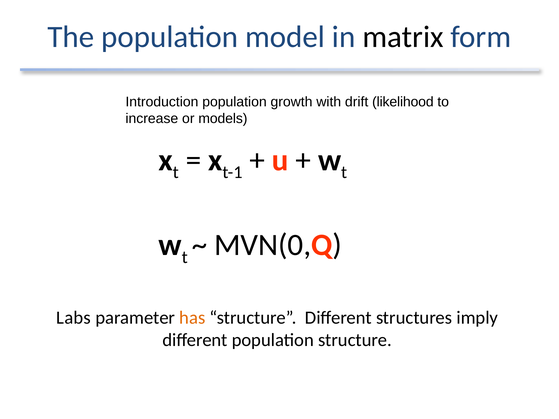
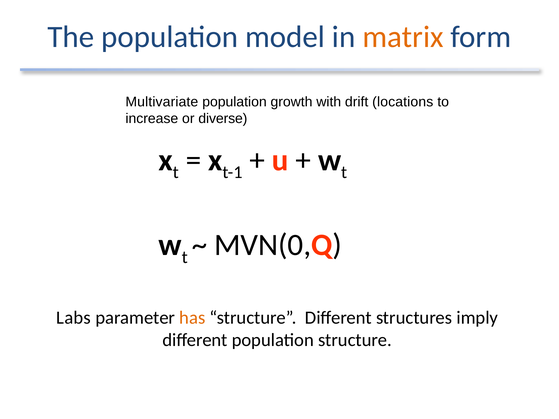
matrix colour: black -> orange (403, 37)
Introduction: Introduction -> Multivariate (162, 102)
likelihood: likelihood -> locations (403, 102)
models: models -> diverse (223, 119)
